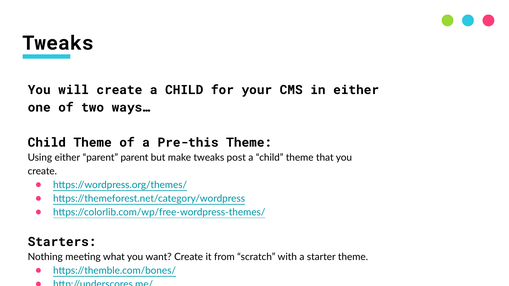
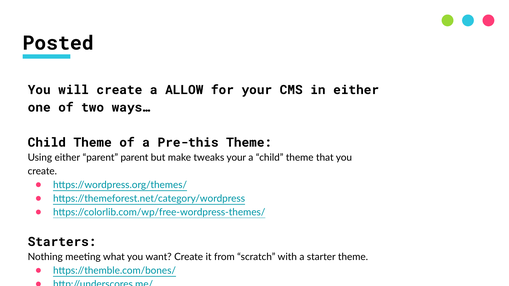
Tweaks: Tweaks -> Posted (58, 43)
create a CHILD: CHILD -> ALLOW (184, 90)
tweaks post: post -> your (236, 158)
